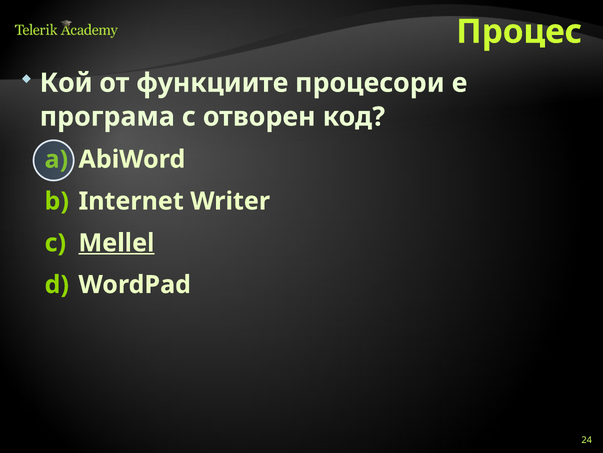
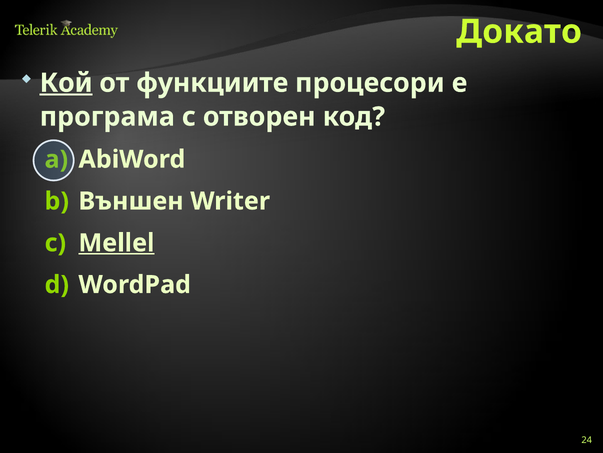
Процес: Процес -> Докато (519, 32)
Кой underline: none -> present (66, 83)
Internet: Internet -> Външен (131, 201)
